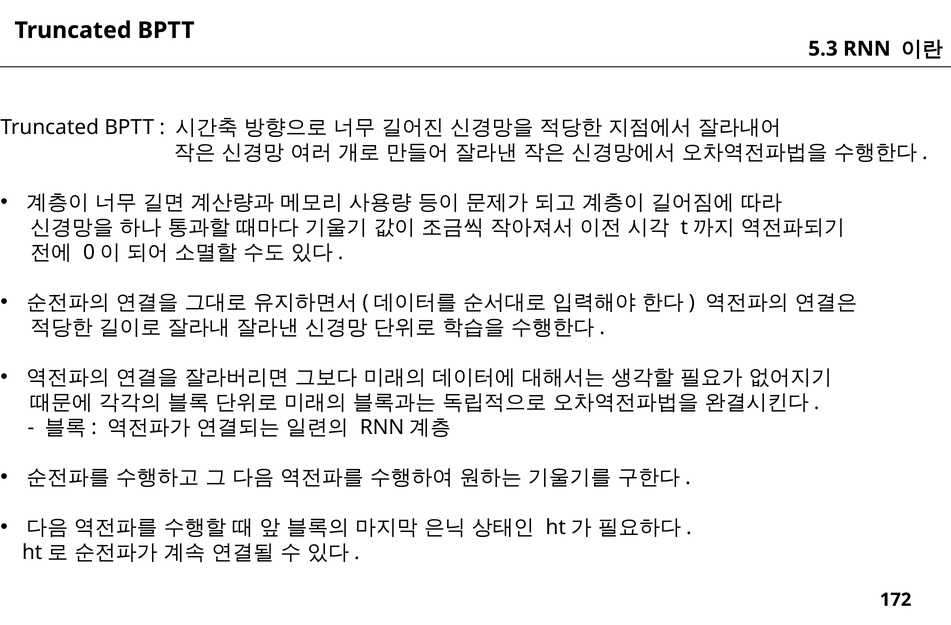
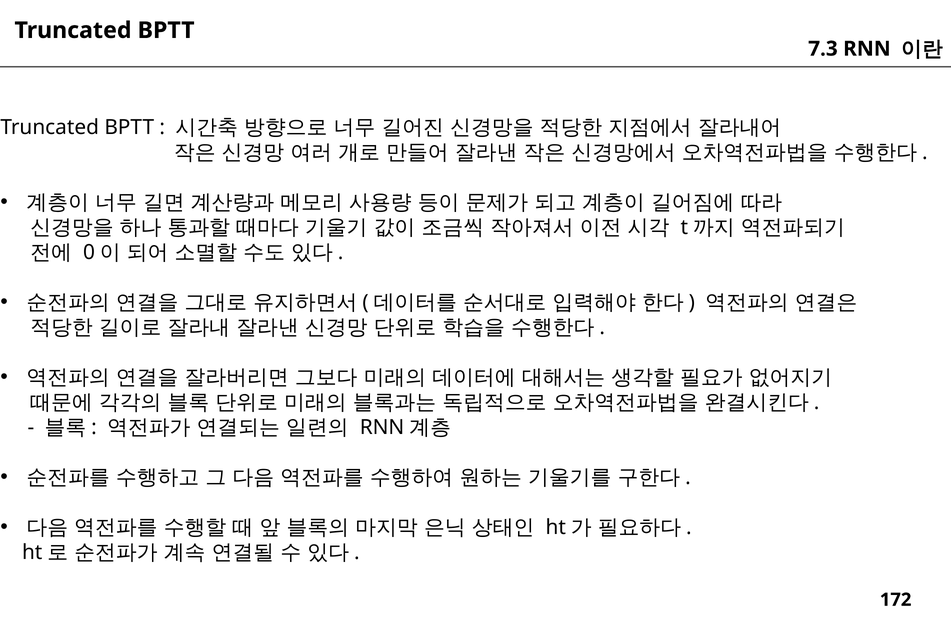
5.3: 5.3 -> 7.3 (823, 49)
